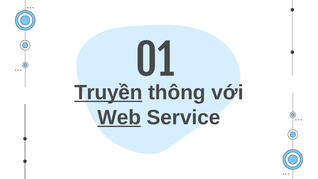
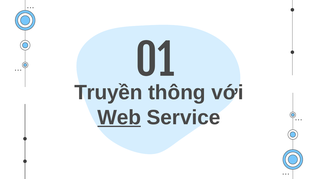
Truyền underline: present -> none (108, 92)
